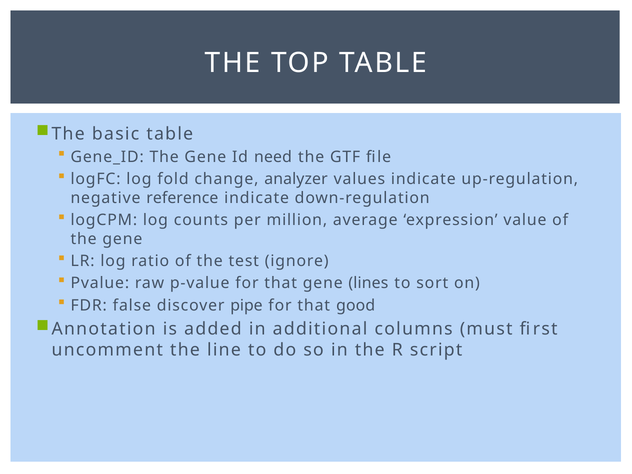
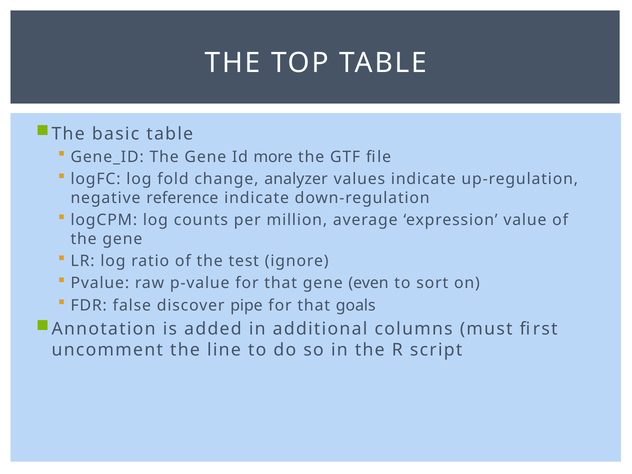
need: need -> more (273, 157)
lines: lines -> even (369, 283)
good: good -> goals (356, 305)
